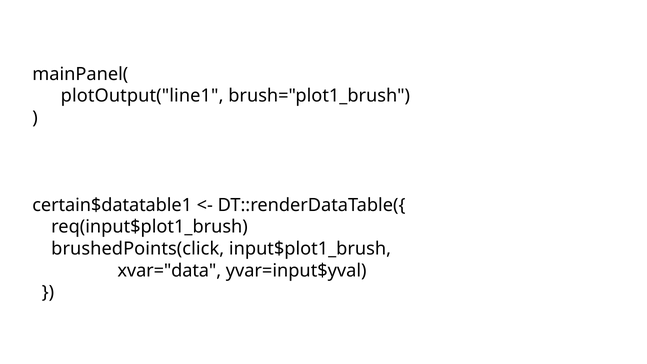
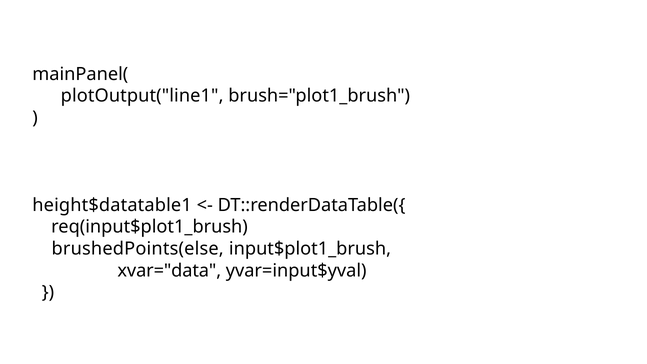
certain$datatable1: certain$datatable1 -> height$datatable1 (112, 205)
brushedPoints(click: brushedPoints(click -> brushedPoints(else (138, 249)
